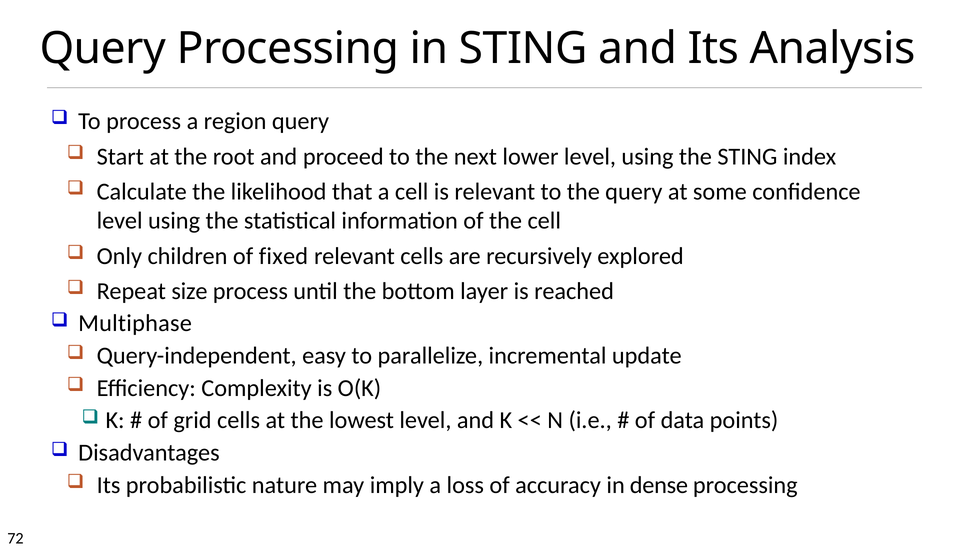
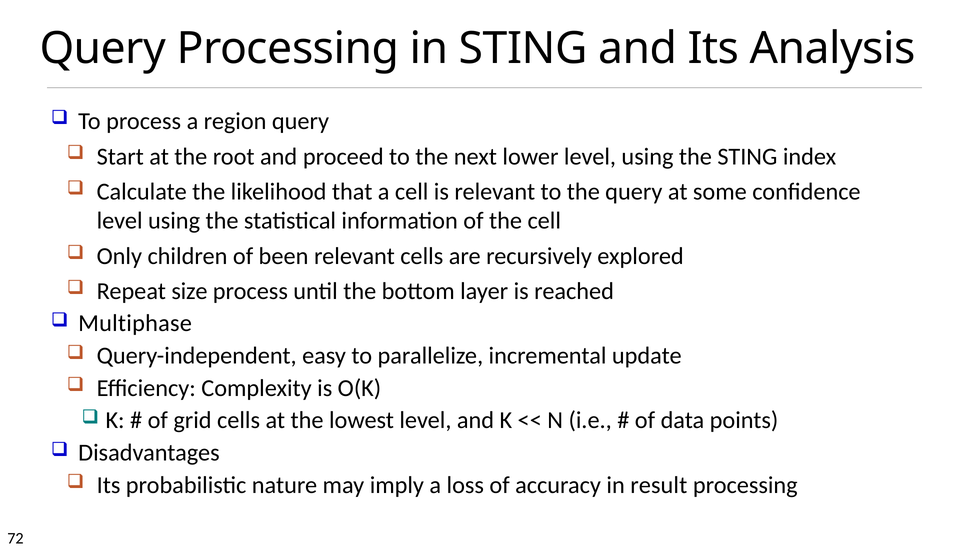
fixed: fixed -> been (284, 256)
dense: dense -> result (659, 485)
